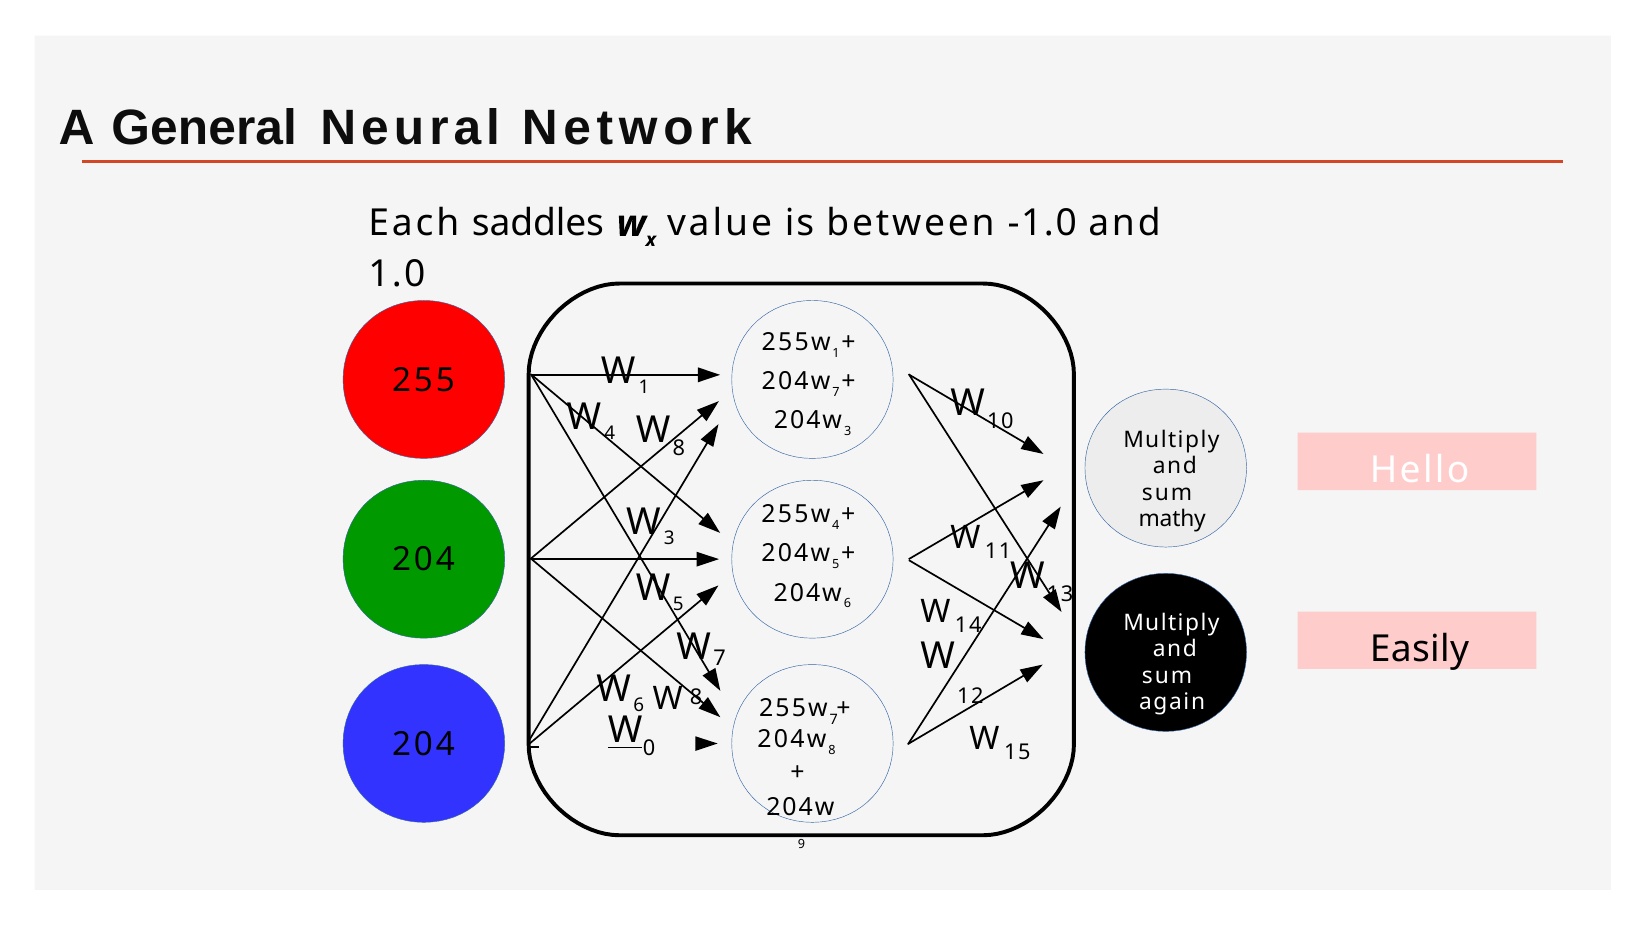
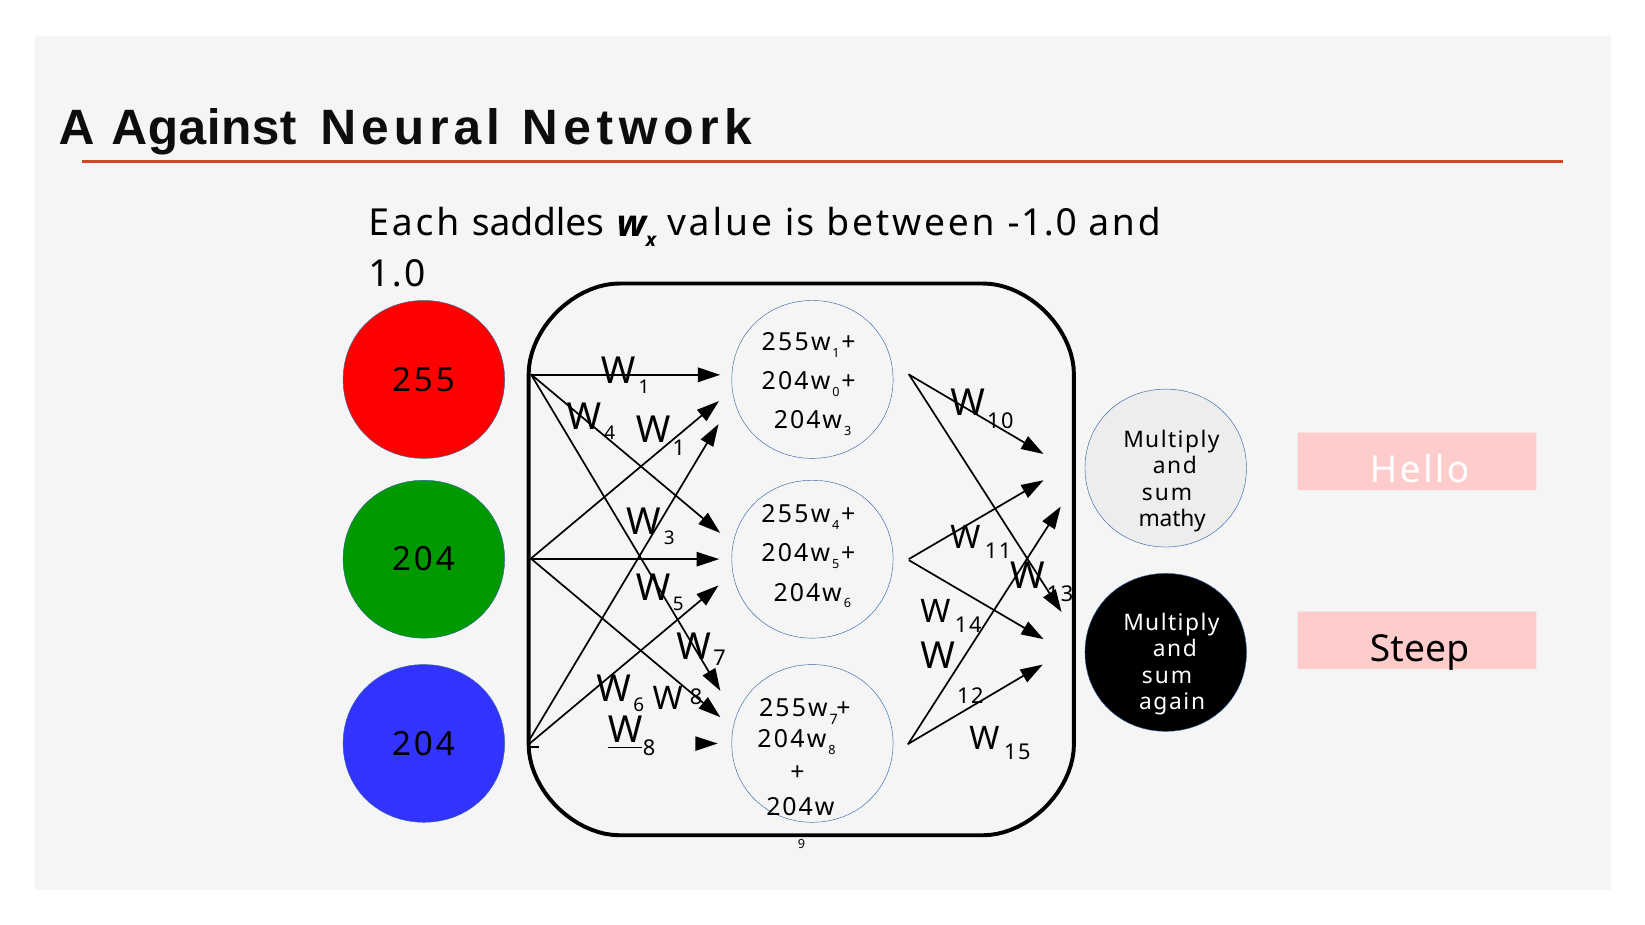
General: General -> Against (204, 128)
7: 7 -> 0 (836, 392)
8: 8 -> 1 (679, 448)
Easily: Easily -> Steep (1419, 650)
W 0: 0 -> 8 (649, 748)
